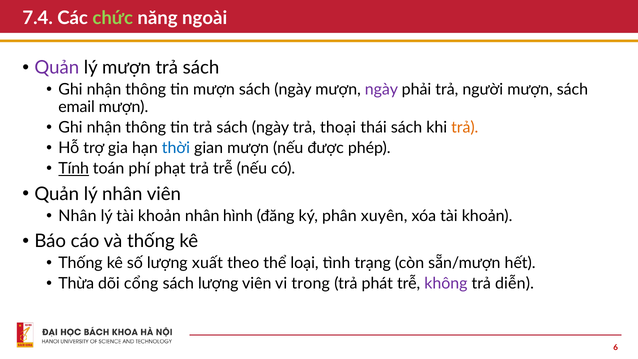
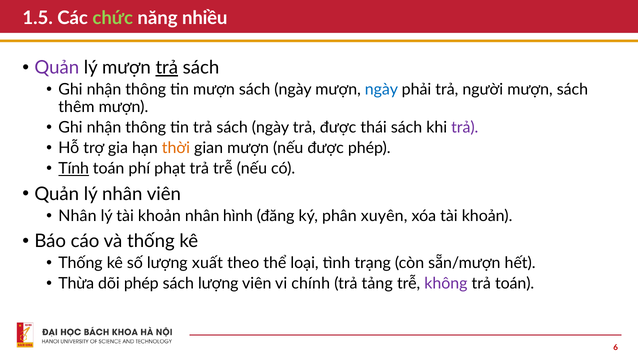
7.4: 7.4 -> 1.5 (38, 18)
ngoài: ngoài -> nhiều (205, 18)
trả underline: none -> present (167, 68)
ngày colour: purple -> blue (381, 90)
email: email -> thêm (76, 107)
trả thoại: thoại -> được (338, 127)
trả colour: orange -> purple (465, 127)
thời colour: blue -> orange (176, 148)
dõi cổng: cổng -> phép (141, 284)
trong: trong -> chính (311, 284)
phát: phát -> tảng (377, 284)
trả diễn: diễn -> toán (515, 284)
